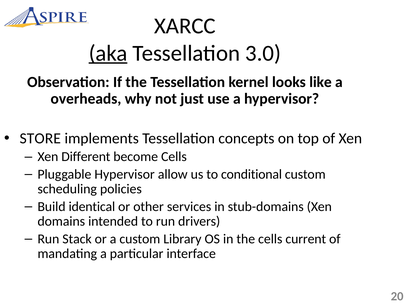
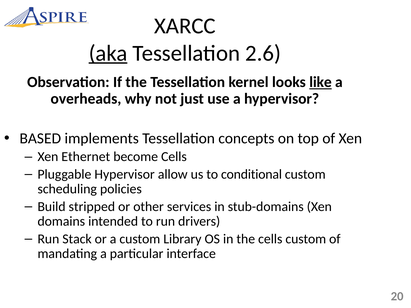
3.0: 3.0 -> 2.6 (263, 53)
like underline: none -> present (320, 82)
STORE: STORE -> BASED (40, 138)
Different: Different -> Ethernet (86, 157)
identical: identical -> stripped (92, 207)
cells current: current -> custom (306, 239)
